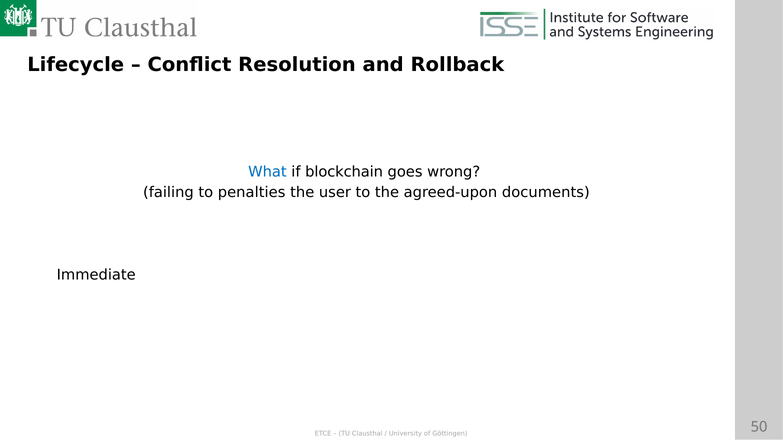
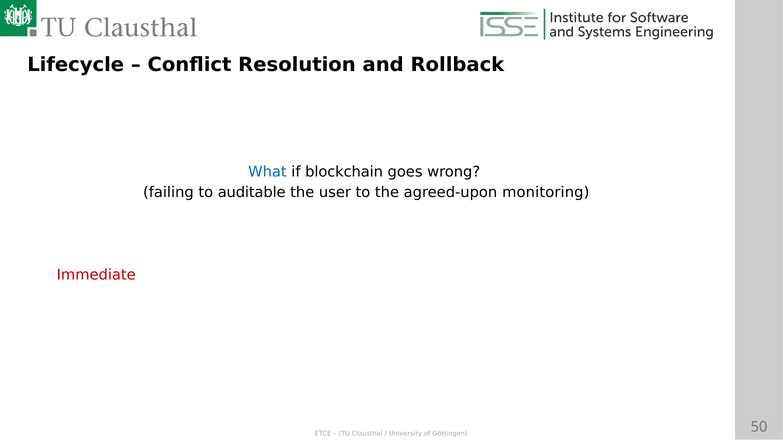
penalties: penalties -> auditable (252, 193)
documents: documents -> monitoring (546, 193)
Immediate colour: black -> red (96, 275)
